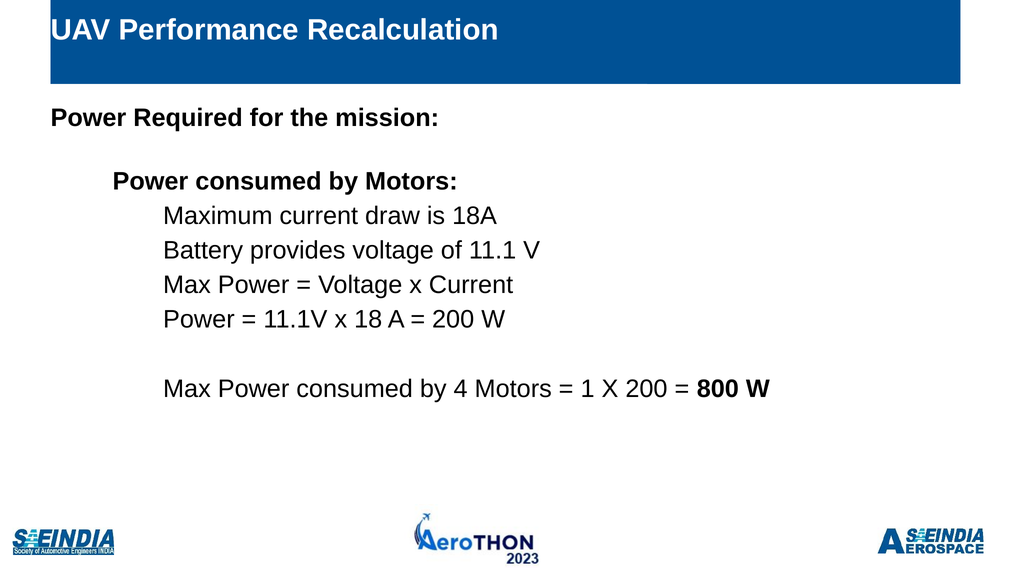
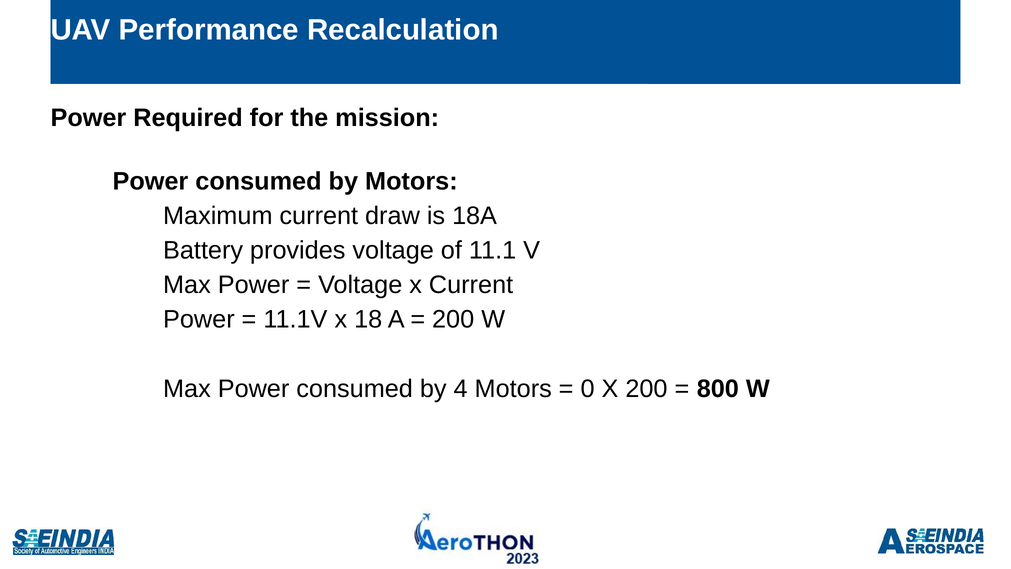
1: 1 -> 0 (588, 389)
